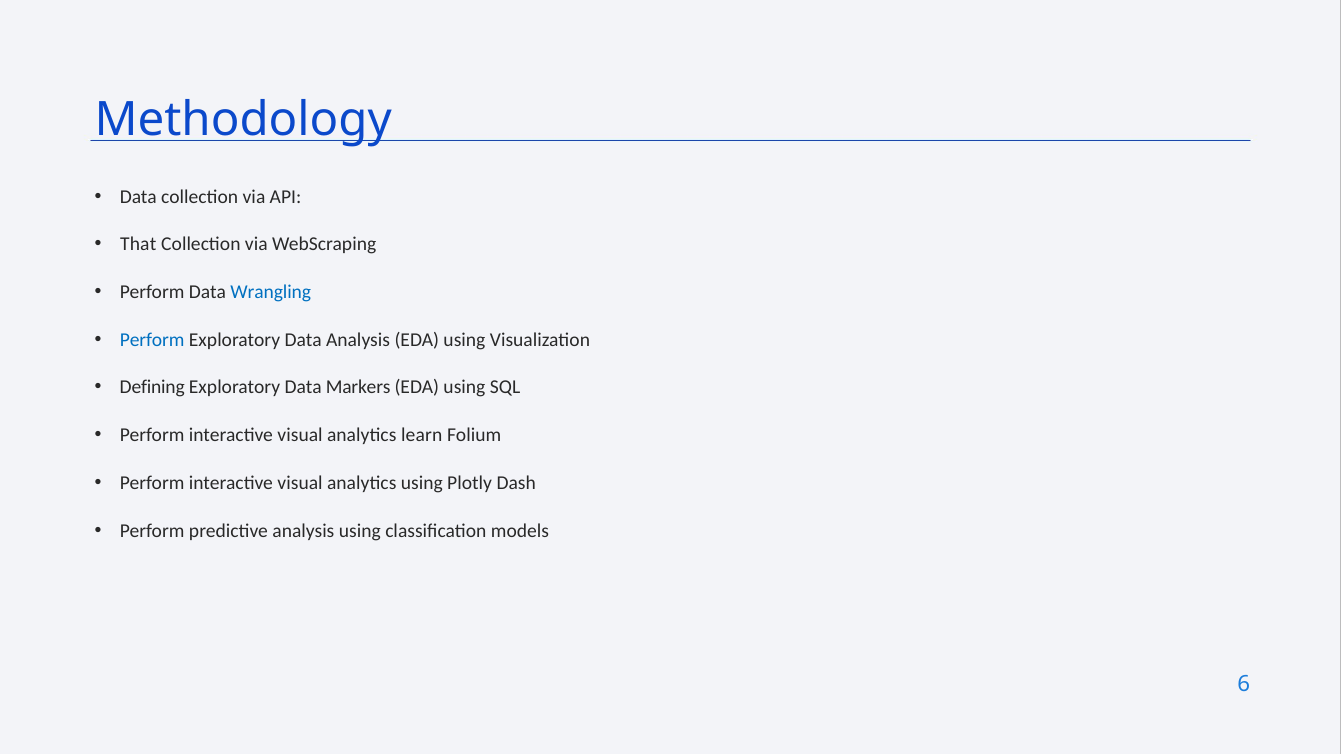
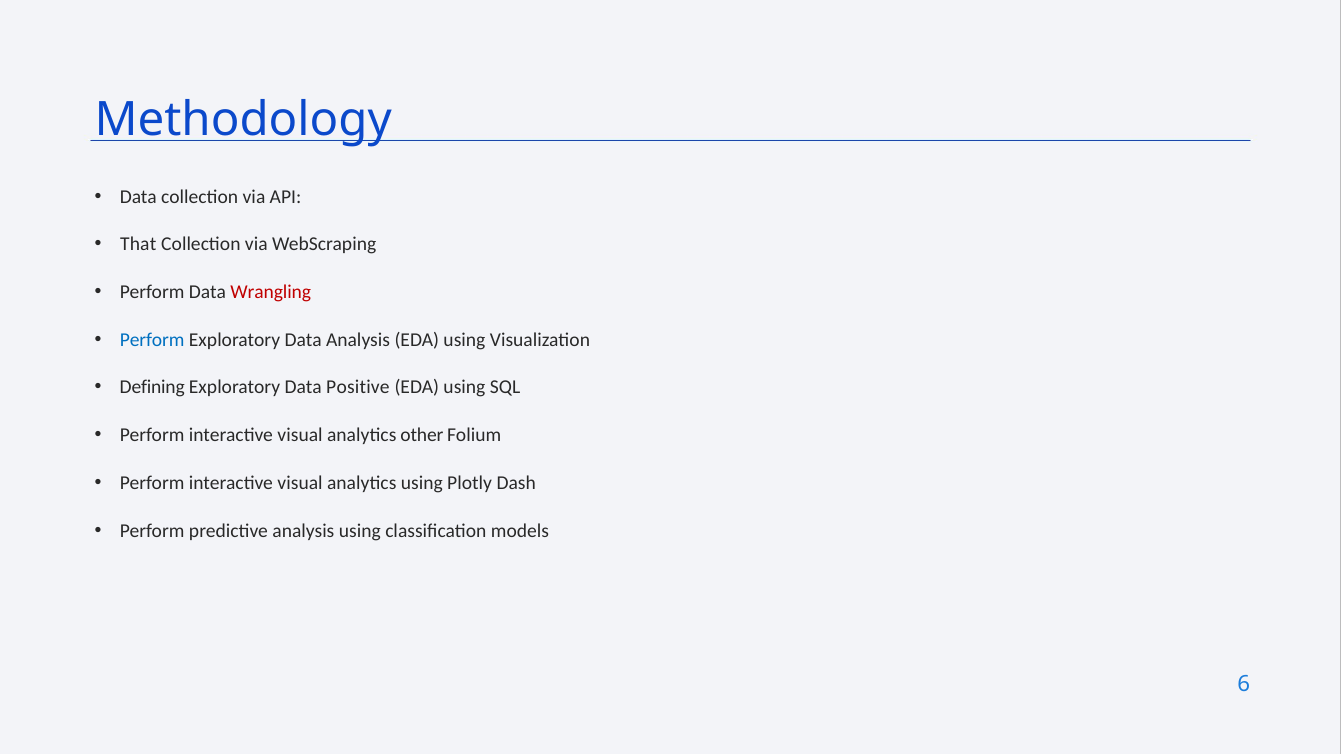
Wrangling colour: blue -> red (271, 292)
Markers: Markers -> Positive (358, 388)
learn: learn -> other (422, 435)
